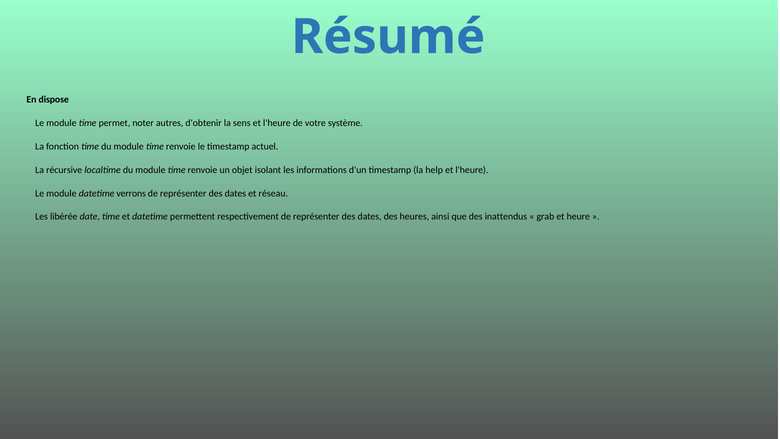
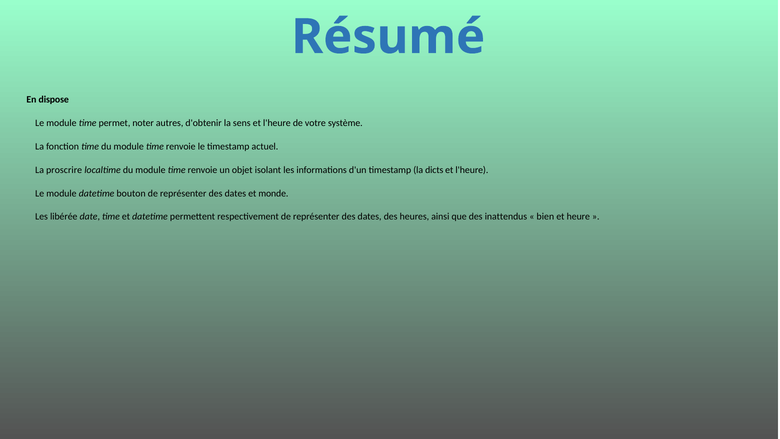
récursive: récursive -> proscrire (64, 170)
help: help -> dicts (434, 170)
verrons: verrons -> bouton (131, 193)
réseau: réseau -> monde (273, 193)
grab: grab -> bien (545, 217)
